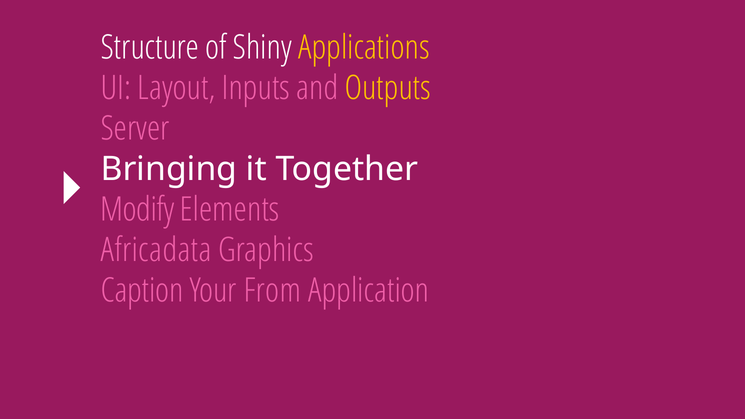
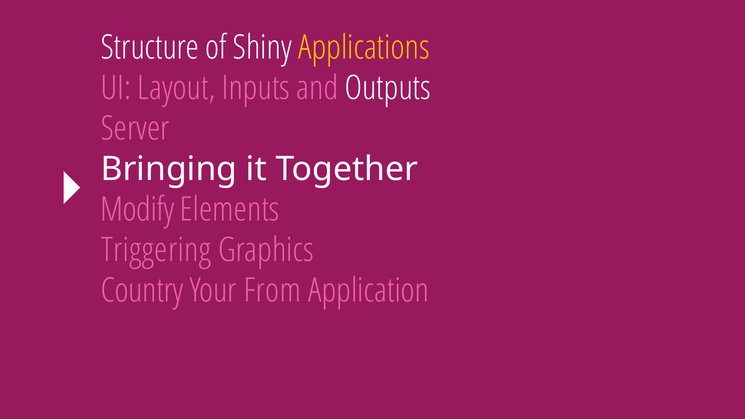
Outputs colour: yellow -> white (388, 88)
Africadata: Africadata -> Triggering (156, 250)
Caption: Caption -> Country (142, 291)
